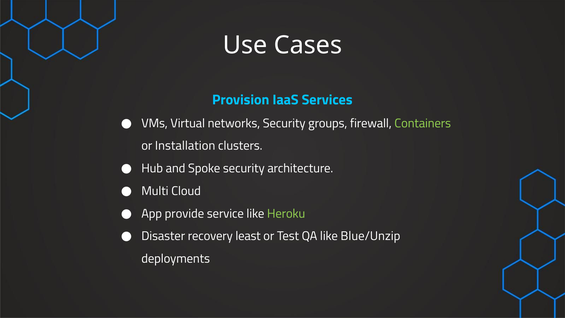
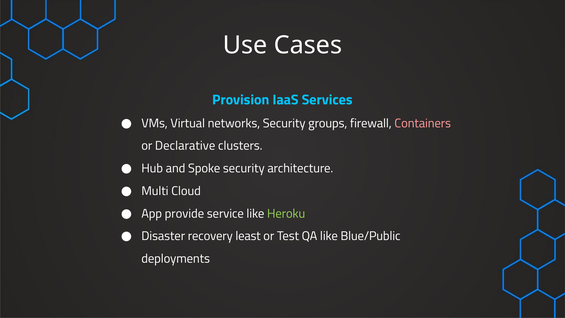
Containers colour: light green -> pink (423, 123)
Installation: Installation -> Declarative (185, 146)
Blue/Unzip: Blue/Unzip -> Blue/Public (371, 236)
